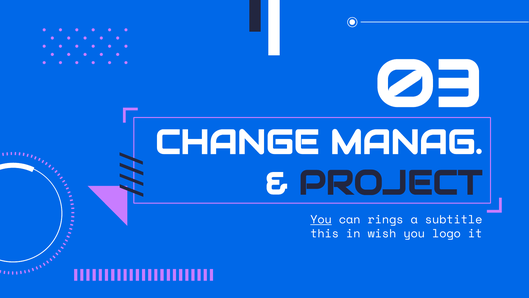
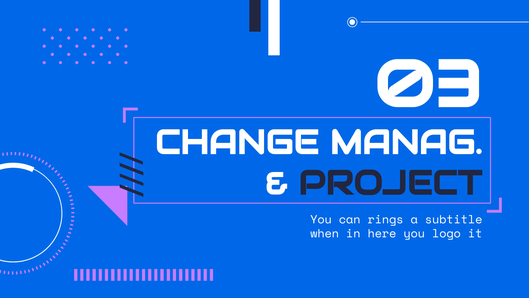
You underline: present -> none (321, 219)
this: this -> when (325, 233)
wish: wish -> here (382, 233)
